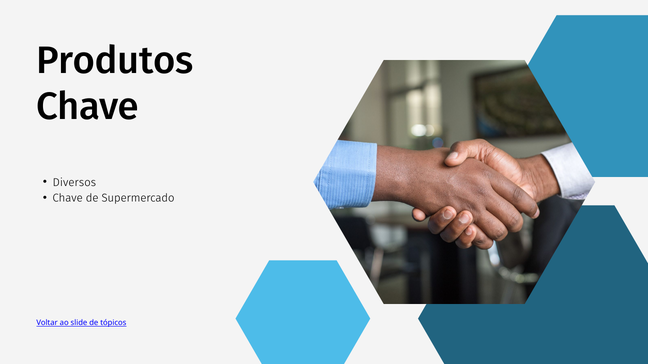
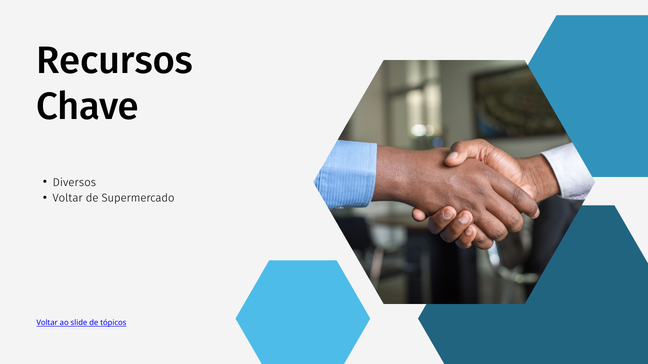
Produtos: Produtos -> Recursos (115, 61)
Chave: Chave -> Voltar (68, 198)
